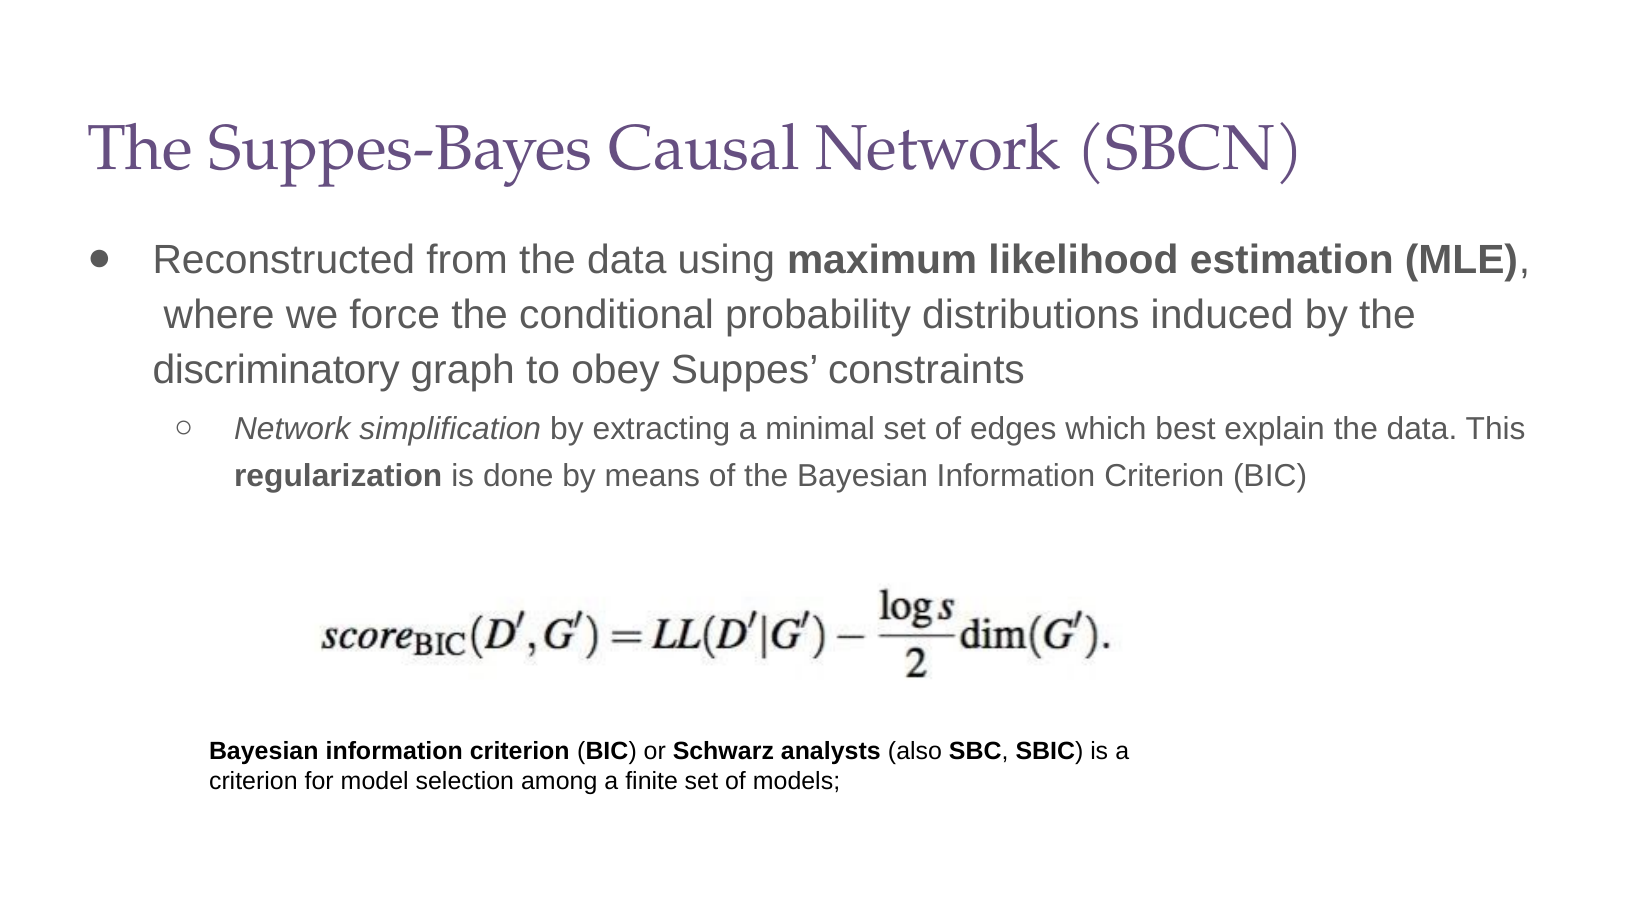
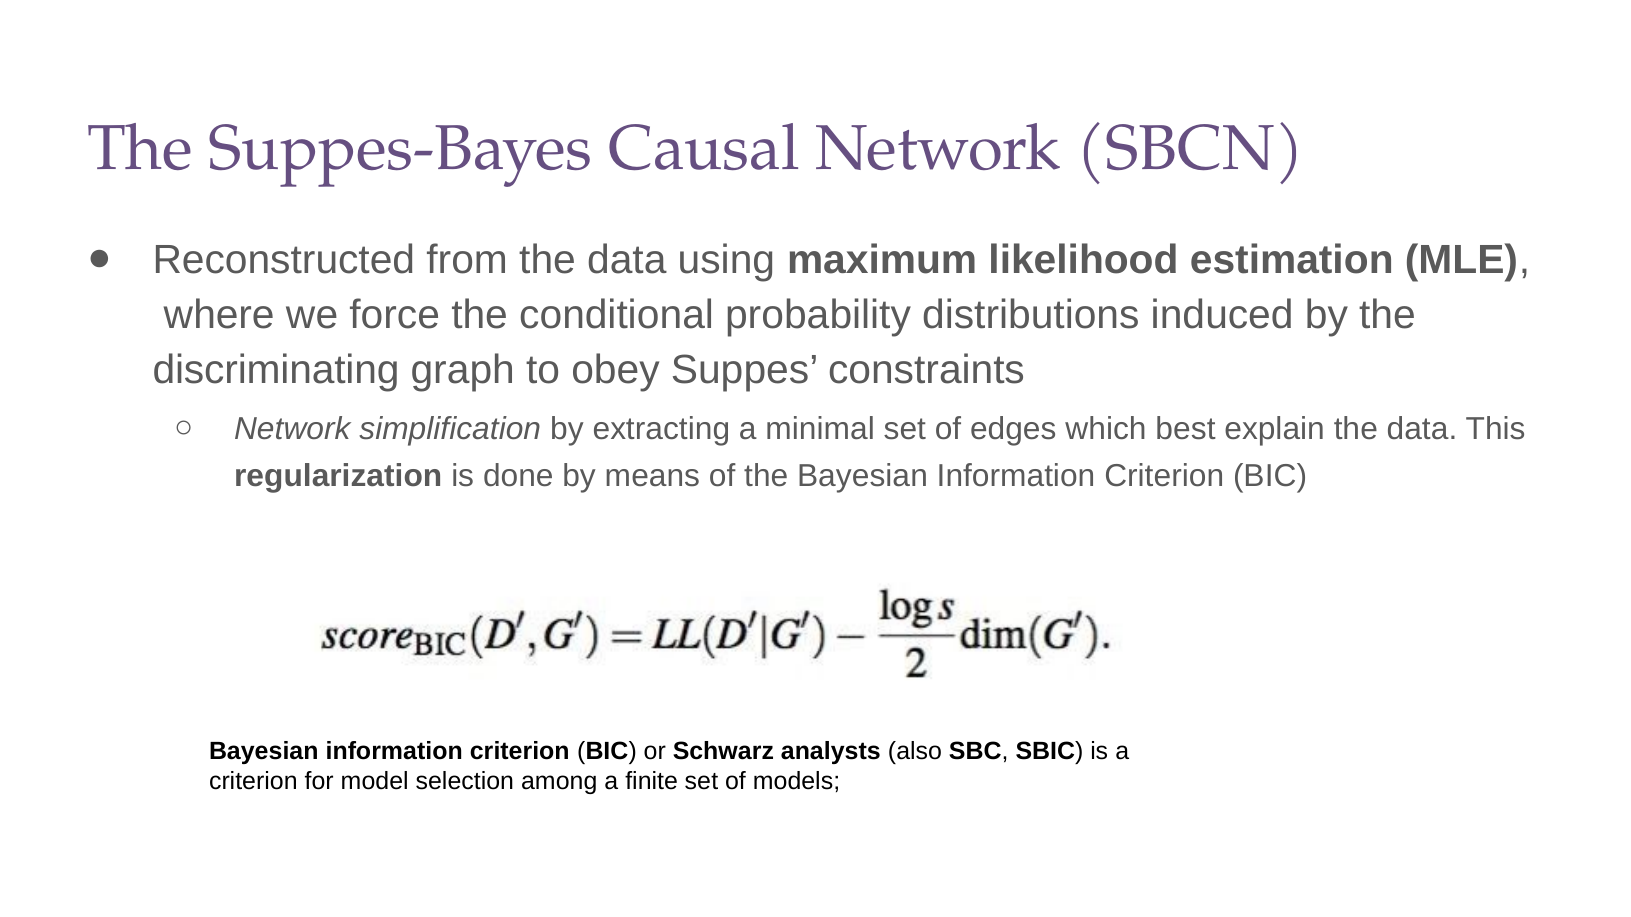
discriminatory: discriminatory -> discriminating (276, 370)
